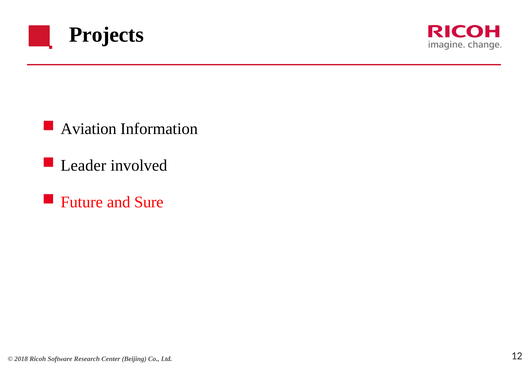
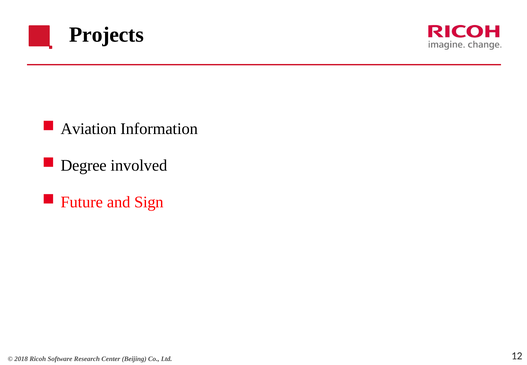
Leader: Leader -> Degree (84, 165)
Sure: Sure -> Sign (149, 202)
